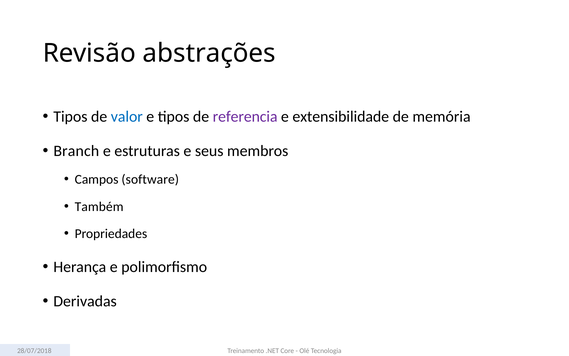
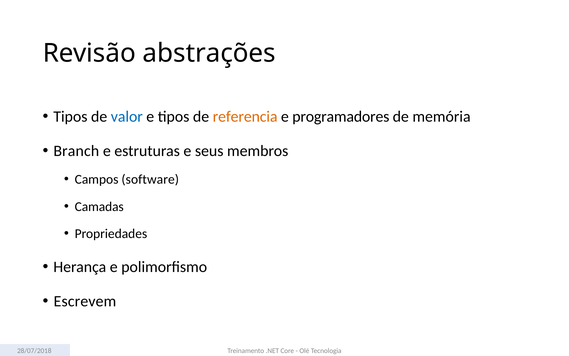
referencia colour: purple -> orange (245, 117)
extensibilidade: extensibilidade -> programadores (341, 117)
Também: Também -> Camadas (99, 206)
Derivadas: Derivadas -> Escrevem (85, 301)
